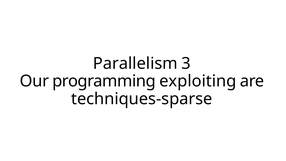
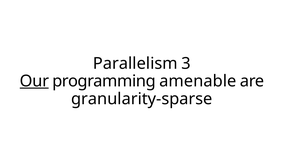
Our underline: none -> present (34, 81)
exploiting: exploiting -> amenable (198, 81)
techniques-sparse: techniques-sparse -> granularity-sparse (142, 99)
